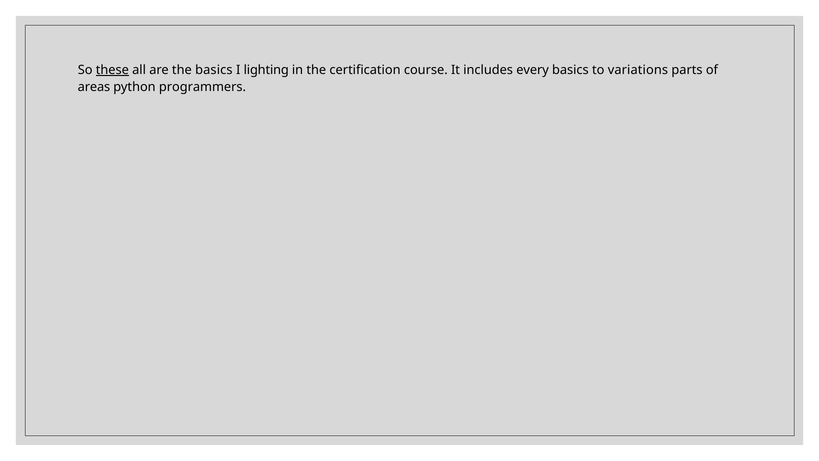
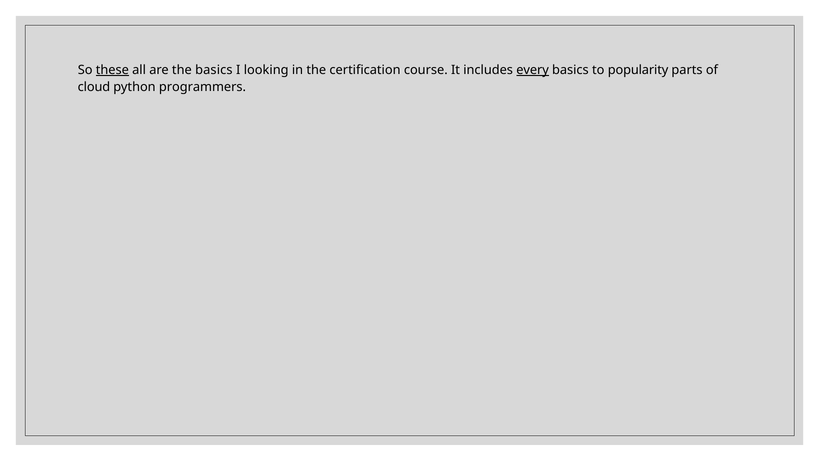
lighting: lighting -> looking (266, 70)
every underline: none -> present (533, 70)
variations: variations -> popularity (638, 70)
areas: areas -> cloud (94, 87)
